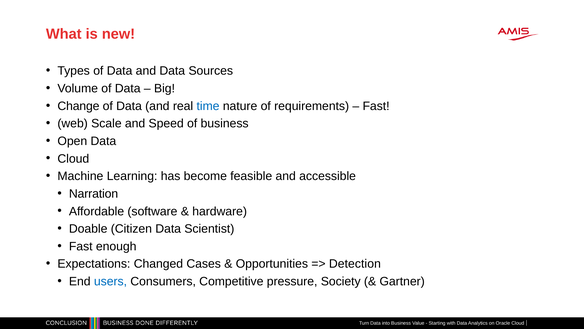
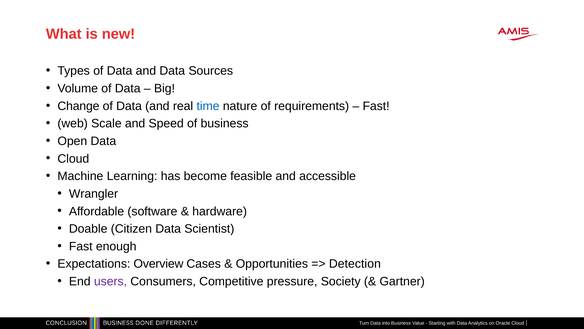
Narration: Narration -> Wrangler (94, 193)
Changed: Changed -> Overview (158, 264)
users colour: blue -> purple (110, 281)
